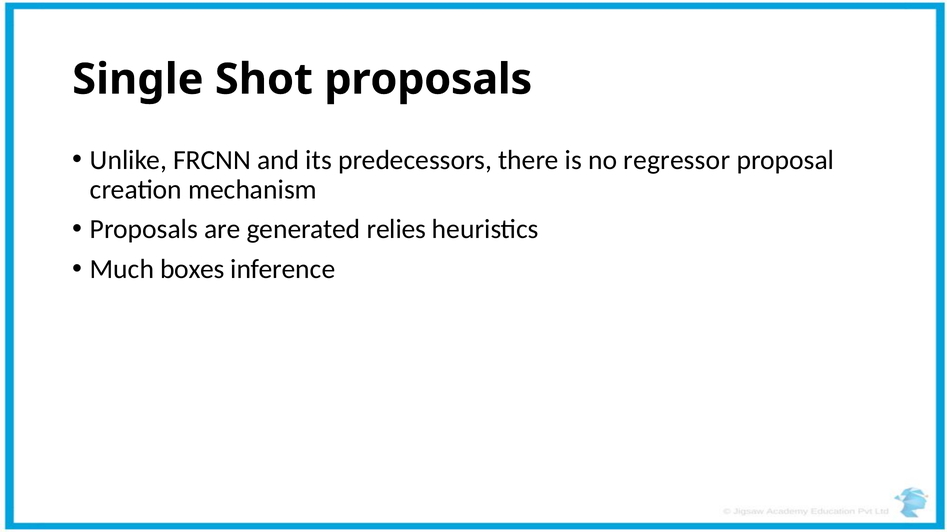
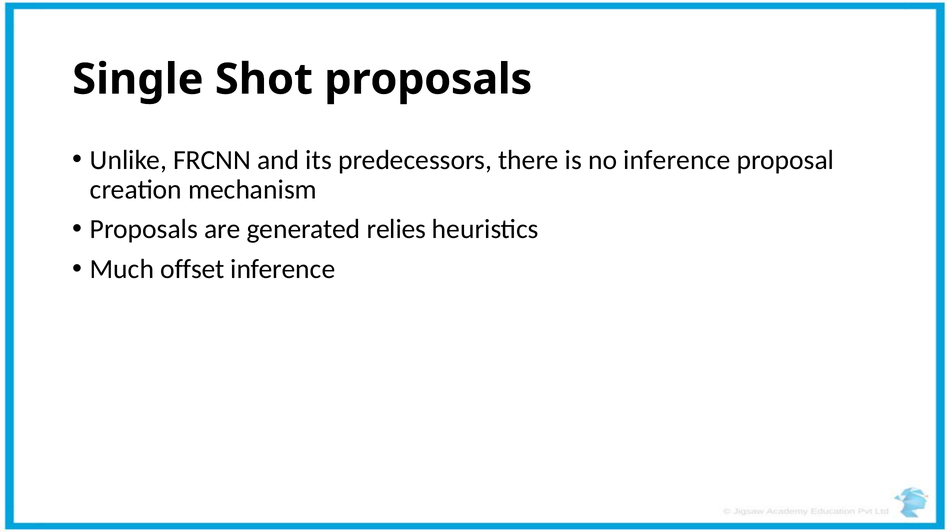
no regressor: regressor -> inference (677, 160)
boxes: boxes -> offset (192, 269)
